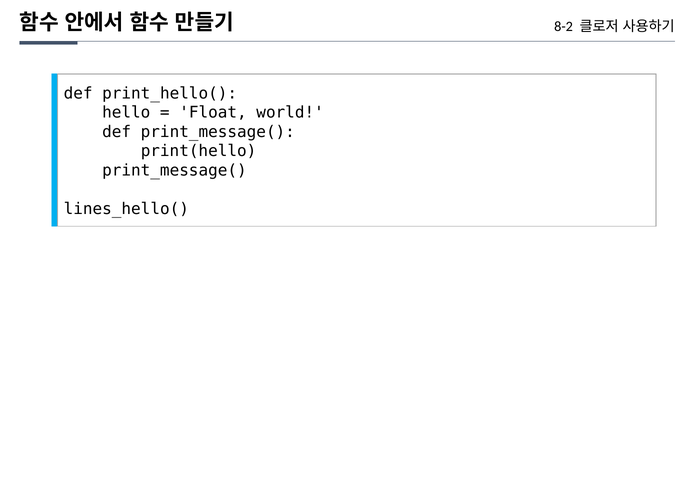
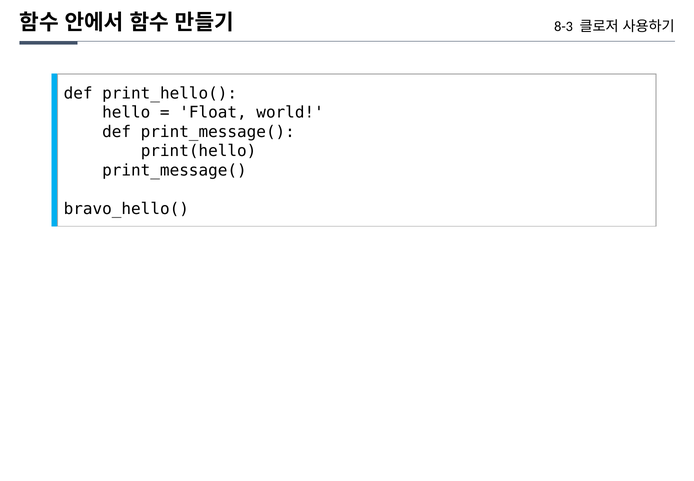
8-2: 8-2 -> 8-3 (564, 26)
lines_hello(: lines_hello( -> bravo_hello( (126, 209)
